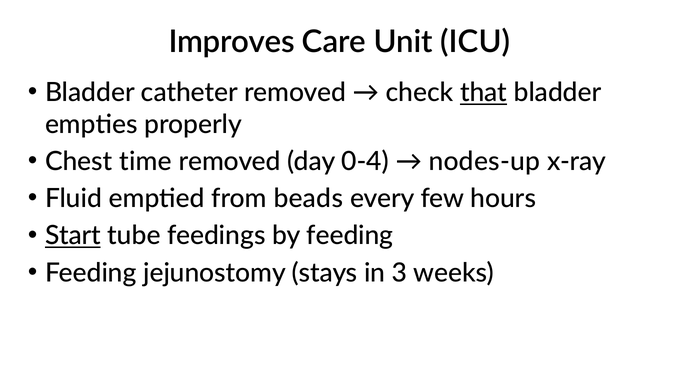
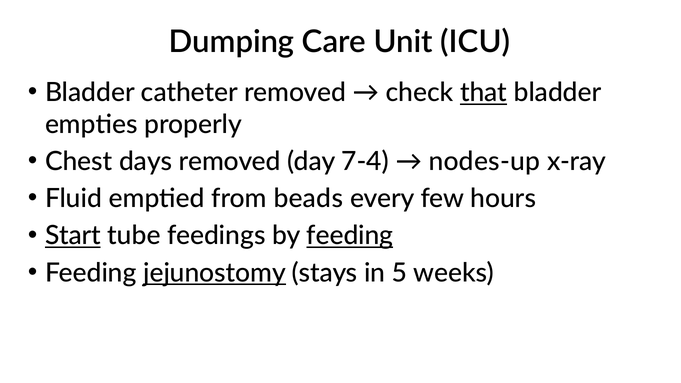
Improves: Improves -> Dumping (232, 42)
time: time -> days (146, 162)
0-4: 0-4 -> 7-4 (365, 162)
feeding underline: none -> present (350, 236)
jejunostomy underline: none -> present (215, 273)
3: 3 -> 5 (400, 273)
